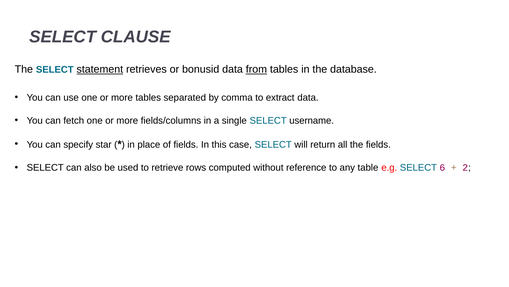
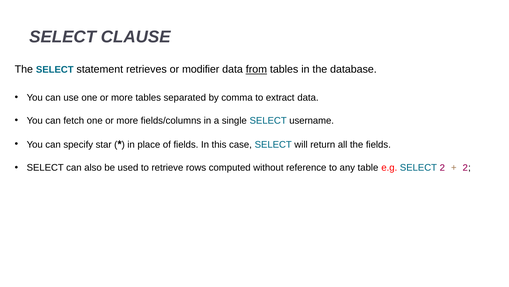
statement underline: present -> none (100, 69)
bonusid: bonusid -> modifier (201, 69)
SELECT 6: 6 -> 2 (442, 167)
